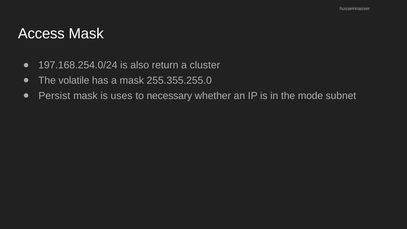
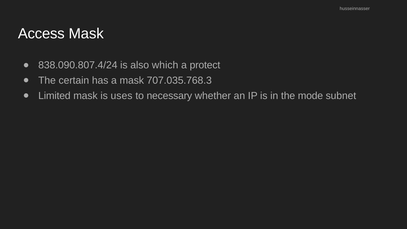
197.168.254.0/24: 197.168.254.0/24 -> 838.090.807.4/24 (78, 65)
return: return -> which (165, 65)
cluster: cluster -> protect (205, 65)
volatile: volatile -> certain (74, 80)
255.355.255.0: 255.355.255.0 -> 707.035.768.3 (179, 80)
Persist: Persist -> Limited (54, 96)
